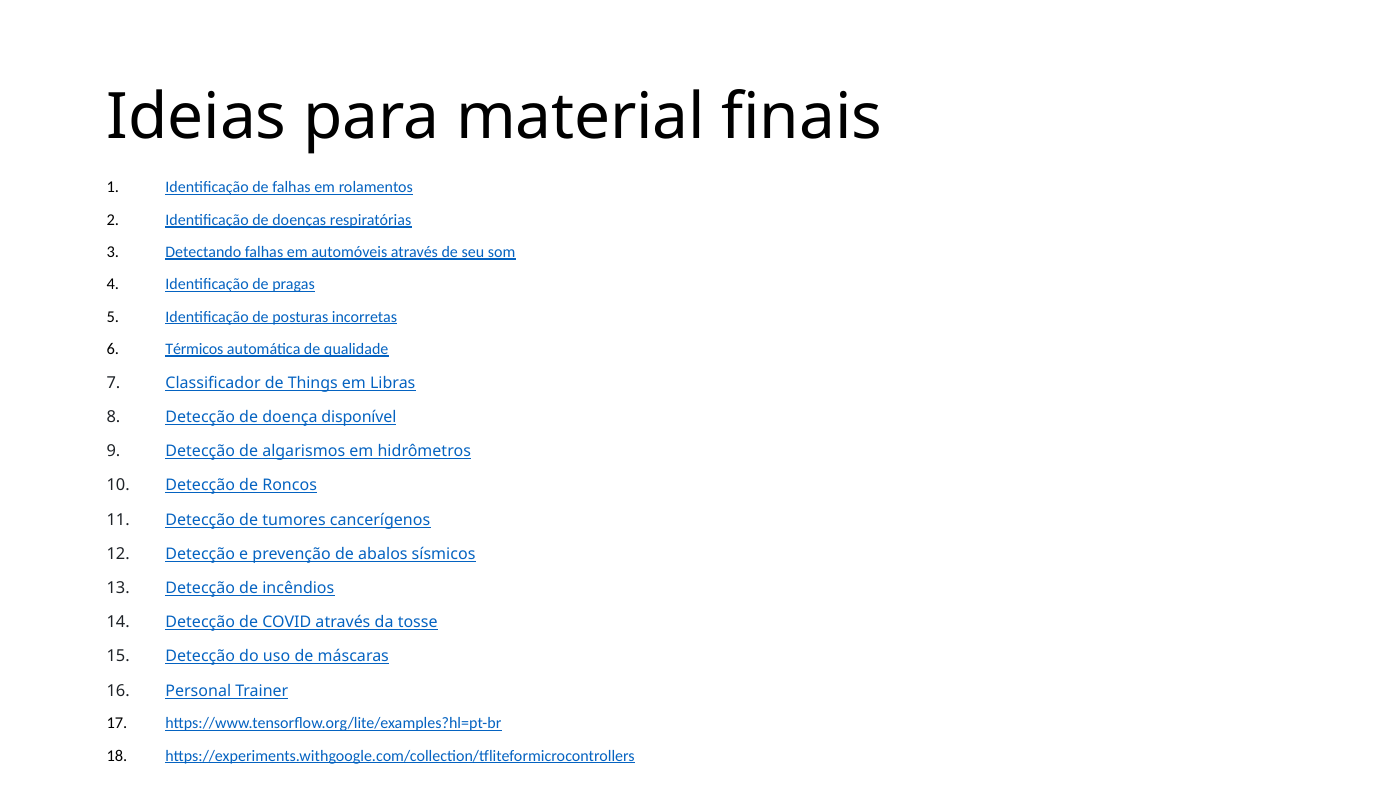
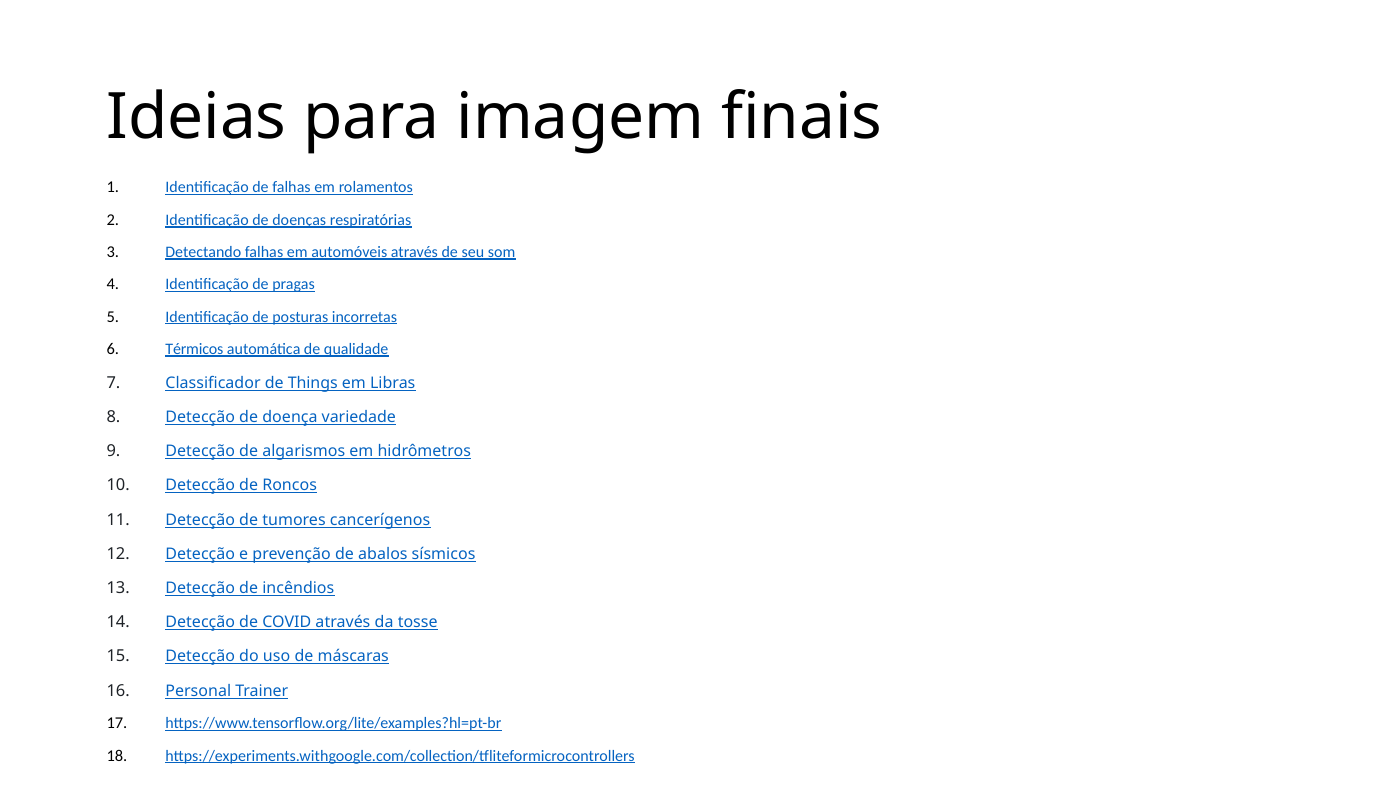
material: material -> imagem (580, 117)
disponível: disponível -> variedade (359, 417)
